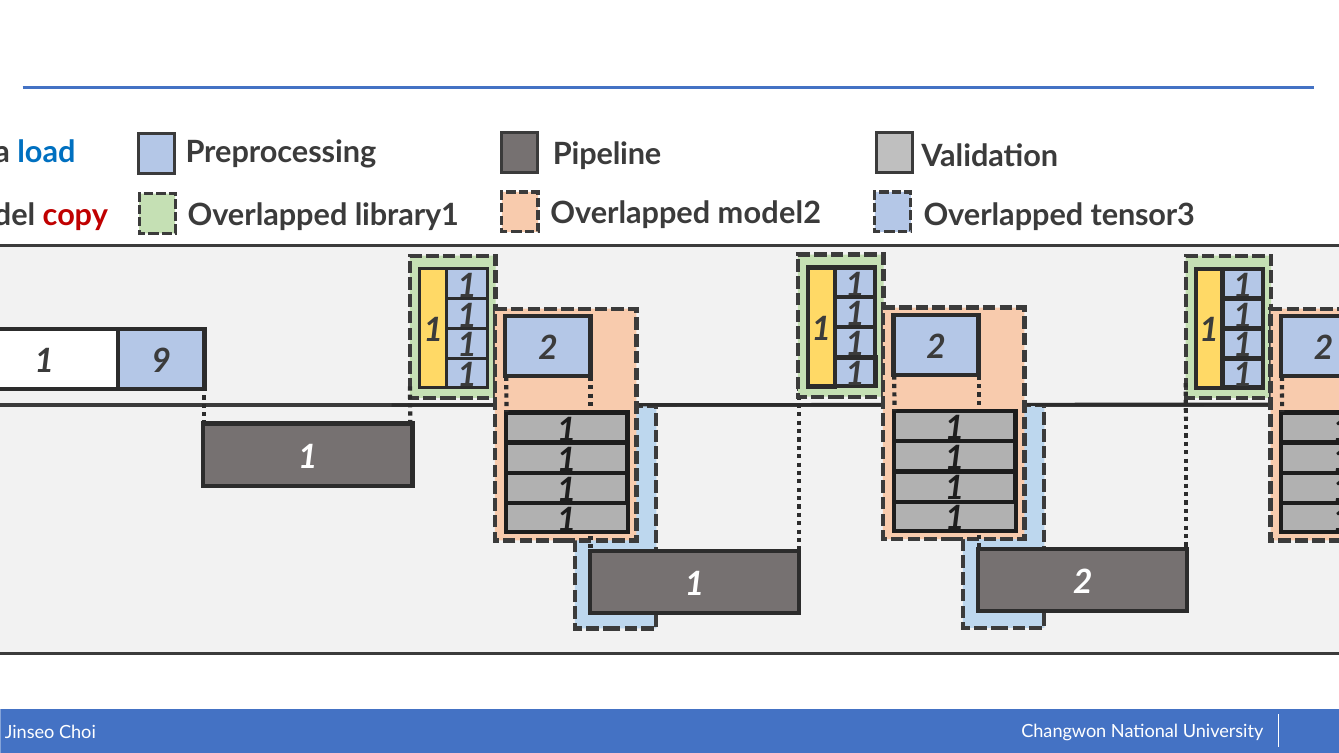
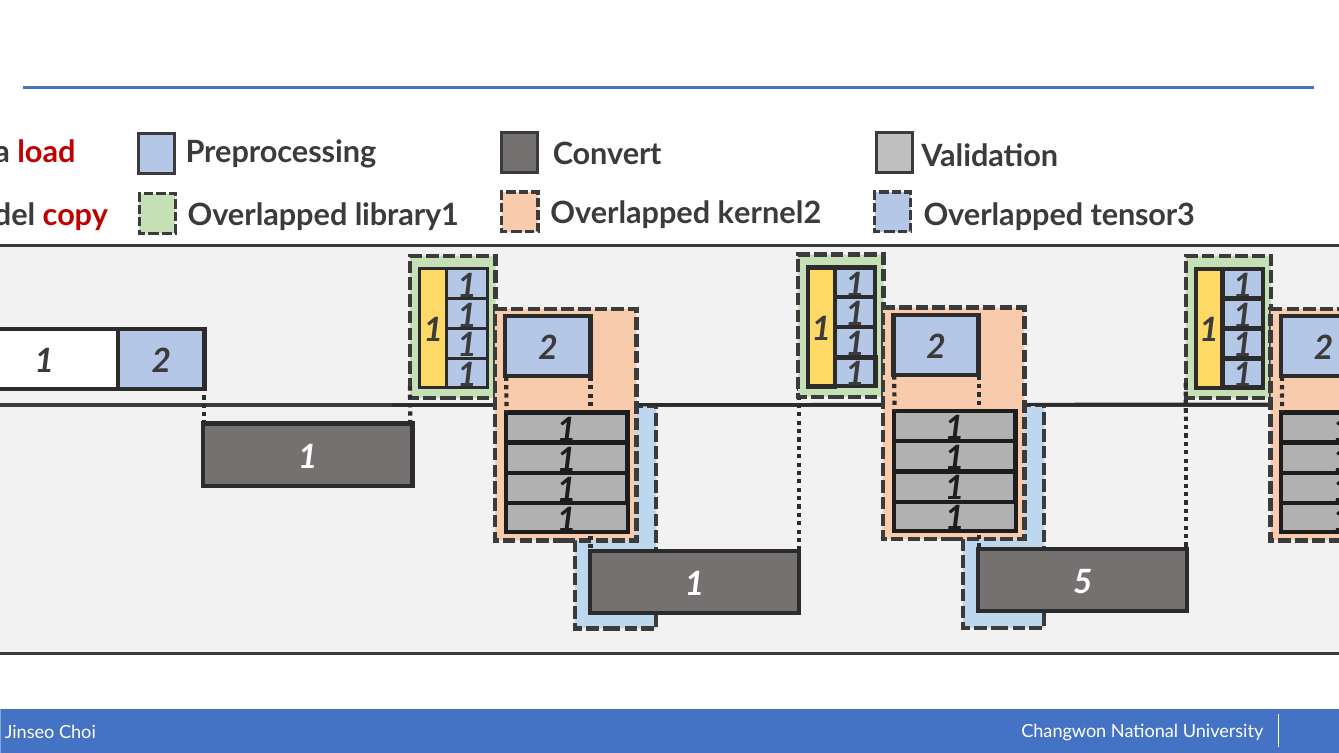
load colour: blue -> red (46, 153)
Pipeline: Pipeline -> Convert (607, 155)
model2: model2 -> kernel2 (770, 214)
9: 9 -> 2 (161, 361)
2: 2 -> 5 (1083, 583)
